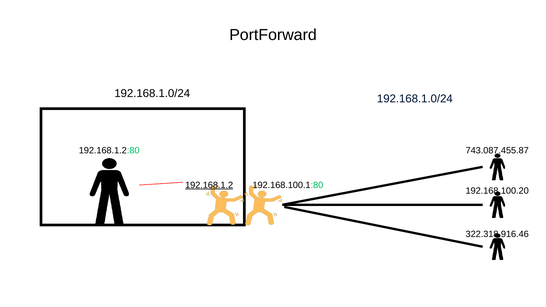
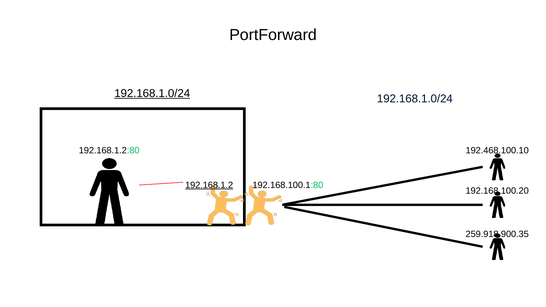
192.168.1.0/24 underline: none -> present (152, 93)
743.087.455.87: 743.087.455.87 -> 192.468.100.10 (497, 151)
322.318.916.46: 322.318.916.46 -> 259.918.900.35 (497, 234)
